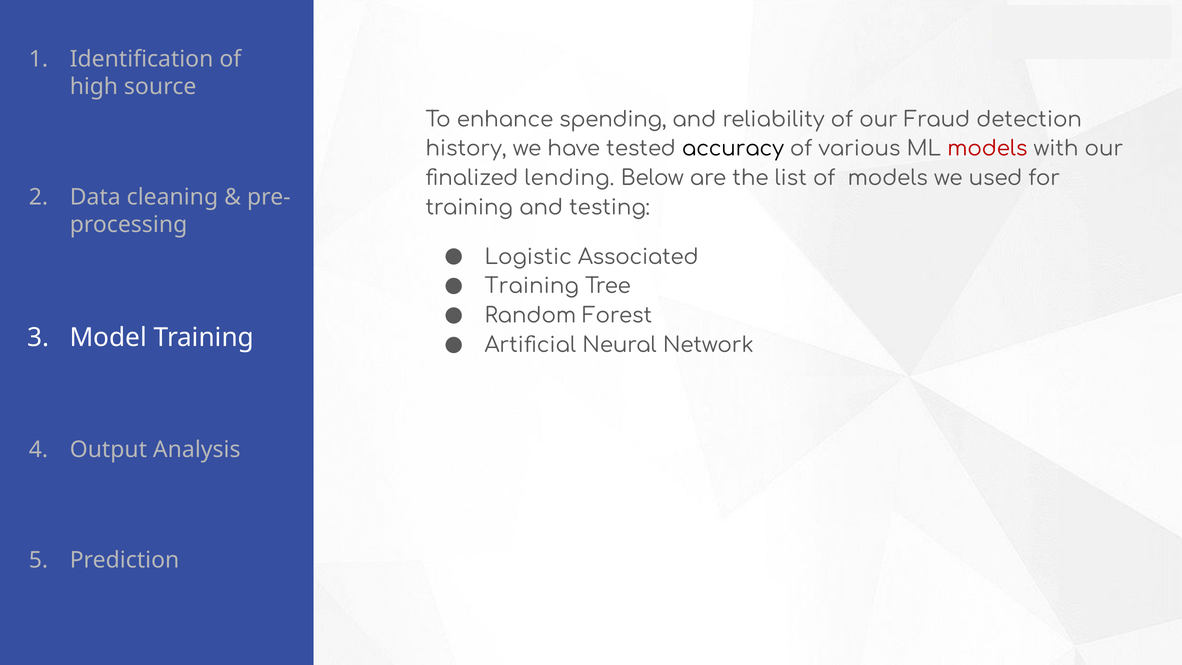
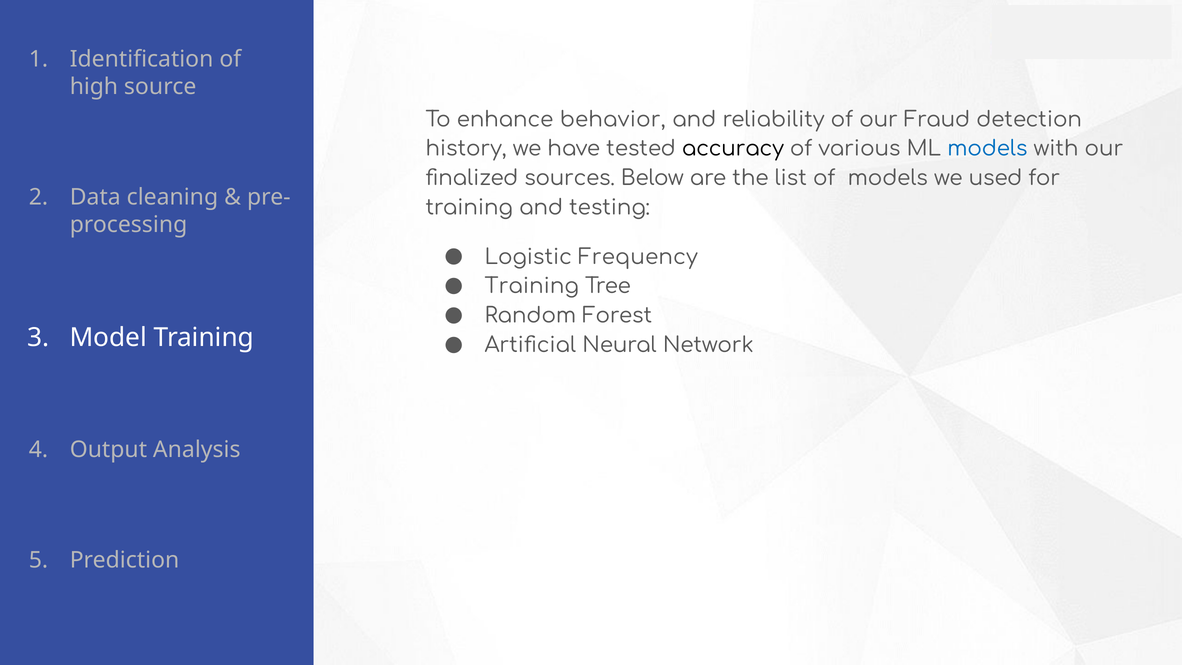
spending: spending -> behavior (613, 119)
models colour: red -> blue (987, 149)
lending: lending -> sources (570, 178)
Associated: Associated -> Frequency (638, 257)
